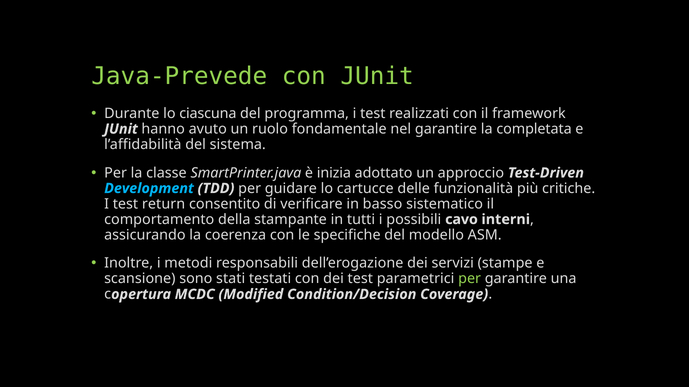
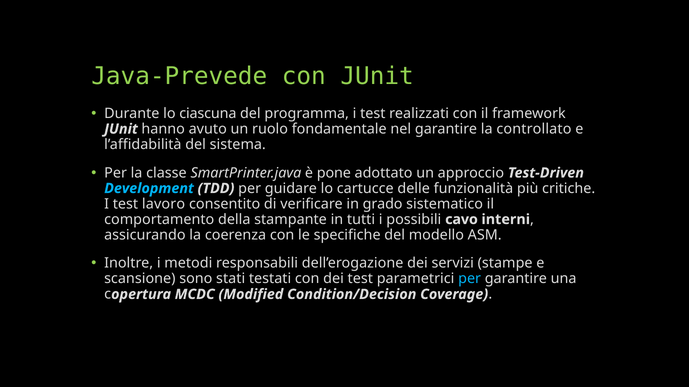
completata: completata -> controllato (534, 129)
inizia: inizia -> pone (334, 173)
return: return -> lavoro (164, 204)
basso: basso -> grado (383, 204)
per colour: light green -> light blue (470, 279)
